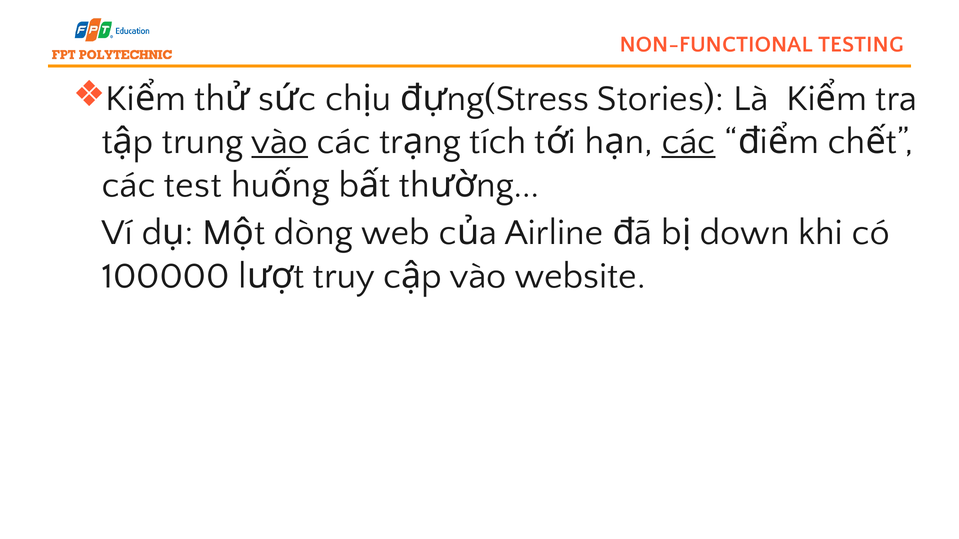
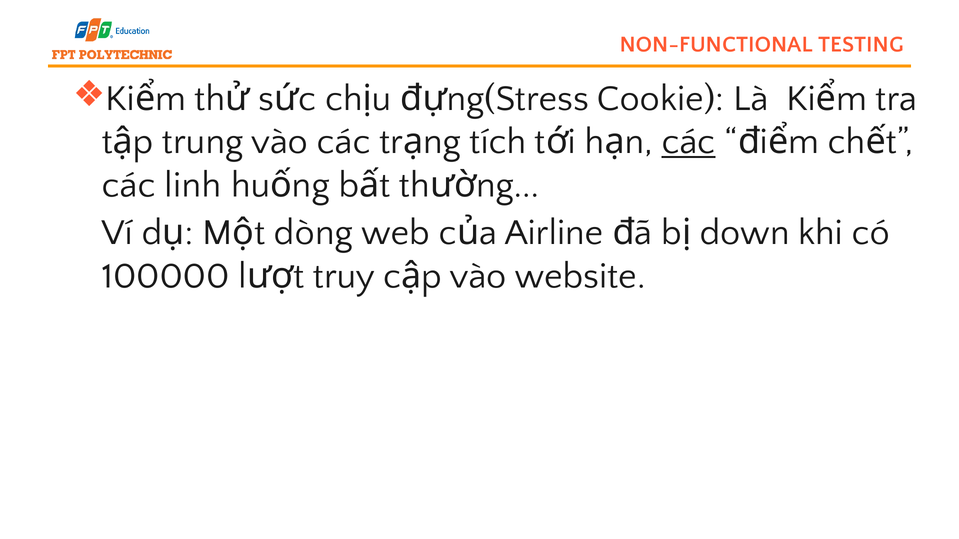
Stories: Stories -> Cookie (660, 99)
vào underline: present -> none (280, 142)
test: test -> linh (193, 185)
